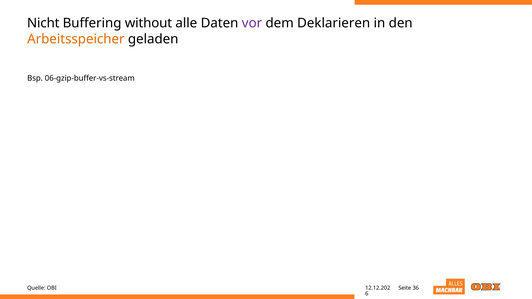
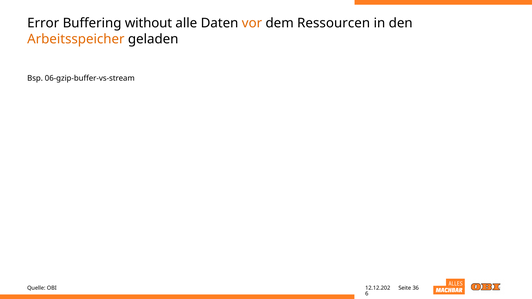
Nicht: Nicht -> Error (43, 23)
vor colour: purple -> orange (252, 23)
Deklarieren: Deklarieren -> Ressourcen (334, 23)
